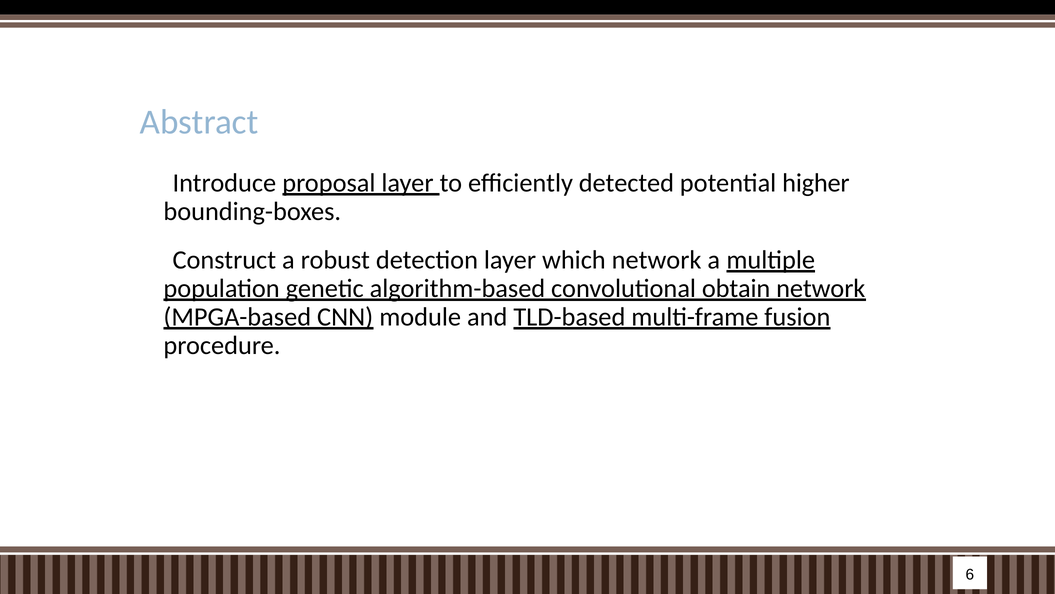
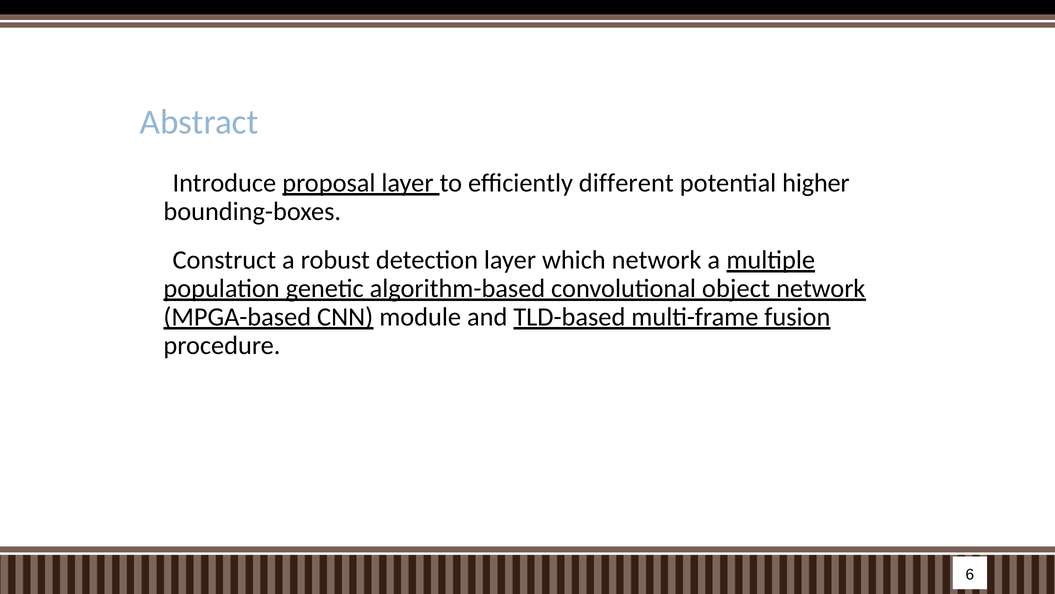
detected: detected -> different (626, 183)
obtain: obtain -> object (736, 288)
